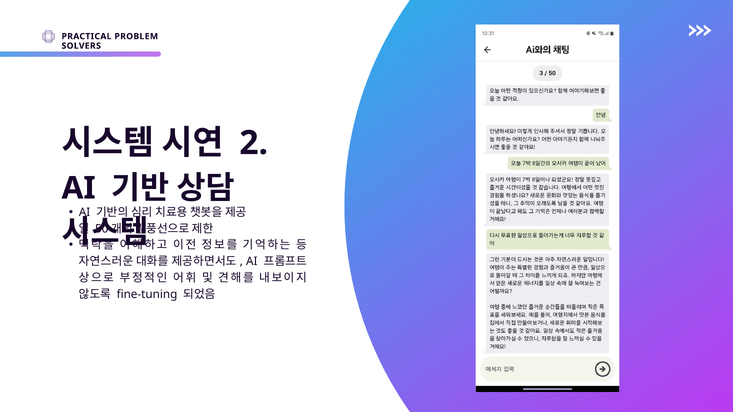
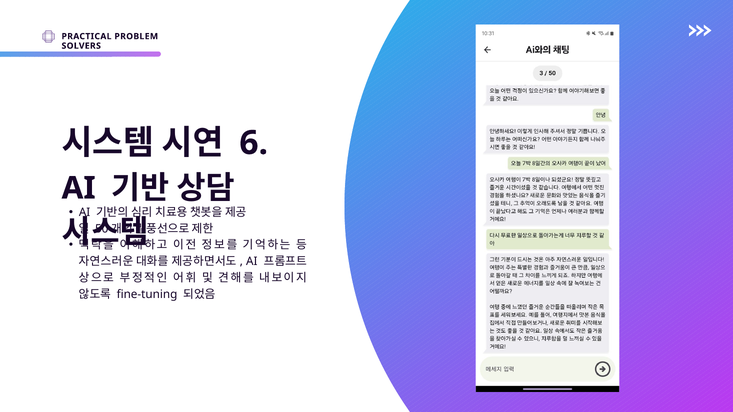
2: 2 -> 6 (254, 143)
